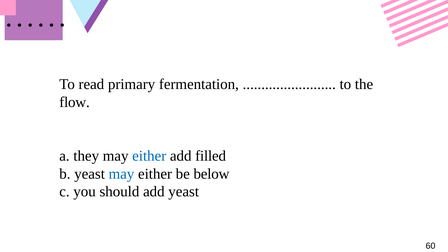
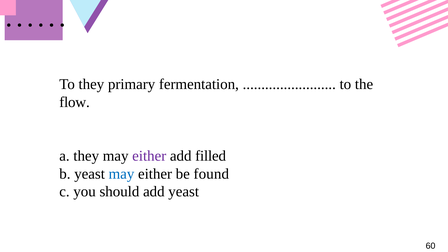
To read: read -> they (91, 84)
either colour: blue -> purple (149, 156)
below: below -> found (211, 174)
